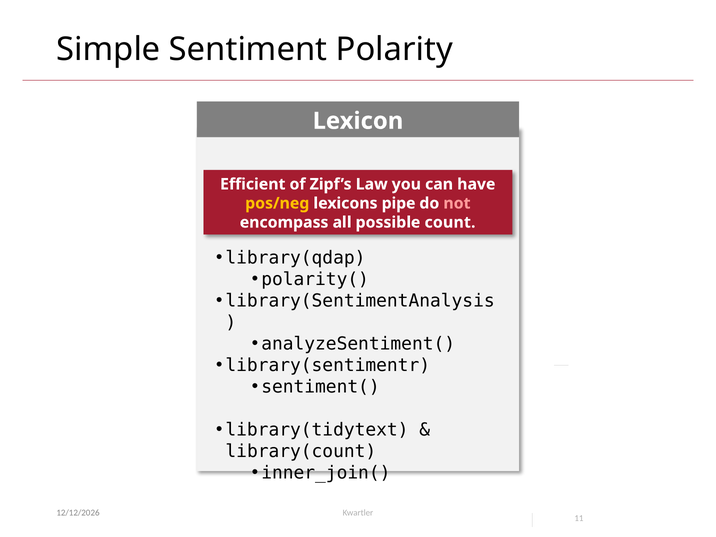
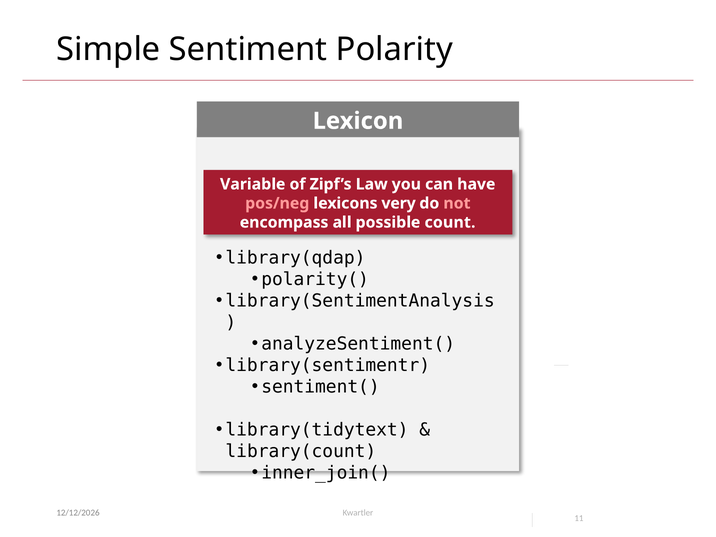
Efficient: Efficient -> Variable (253, 184)
pos/neg colour: yellow -> pink (277, 203)
pipe: pipe -> very (399, 203)
